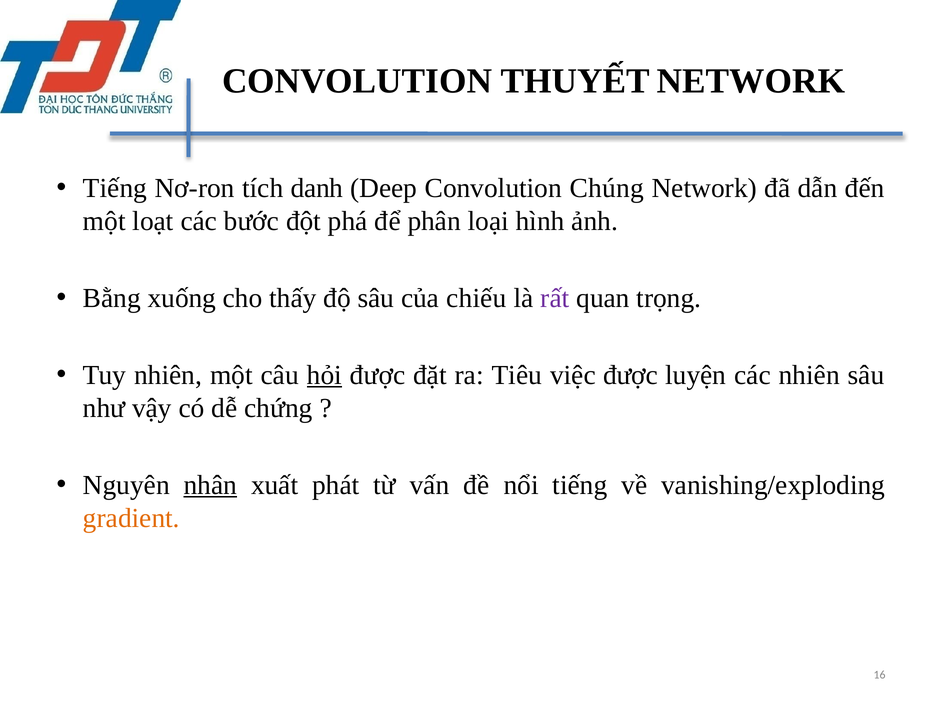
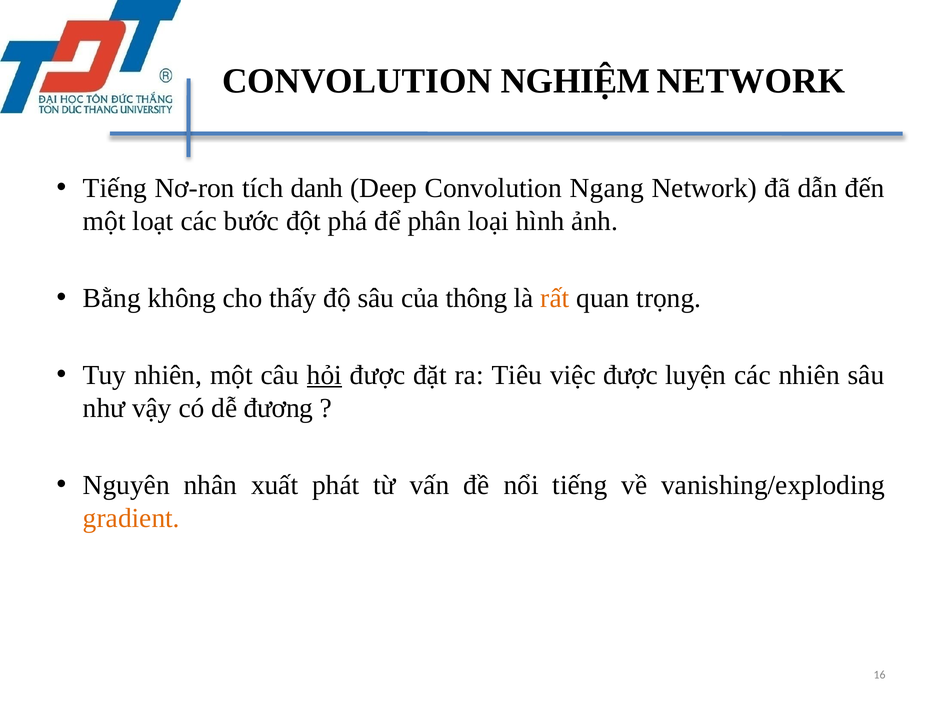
THUYẾT: THUYẾT -> NGHIỆM (575, 81)
Chúng: Chúng -> Ngang (607, 188)
xuống: xuống -> không (182, 298)
chiếu: chiếu -> thông (477, 298)
rất colour: purple -> orange (555, 298)
chứng: chứng -> đương (278, 408)
nhân underline: present -> none (210, 485)
